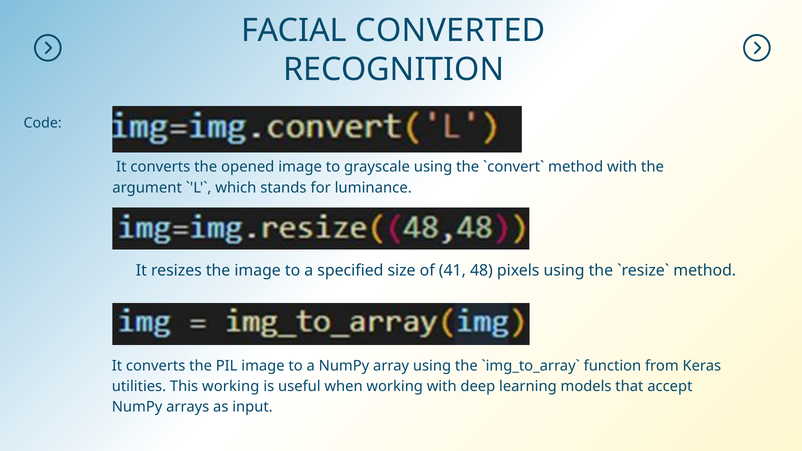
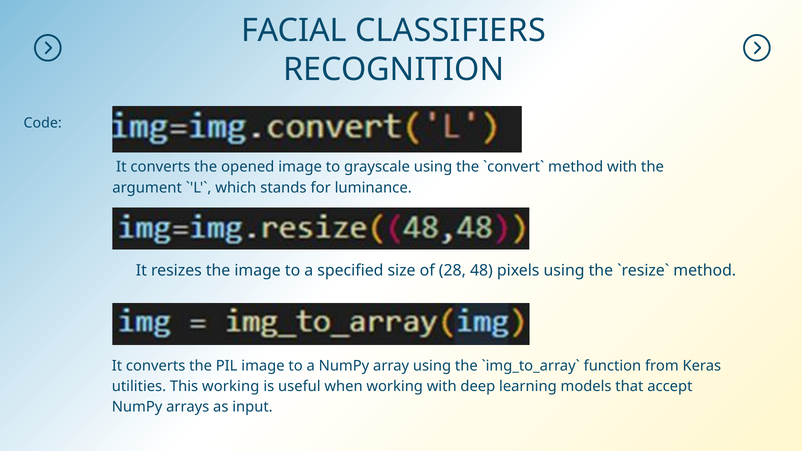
CONVERTED: CONVERTED -> CLASSIFIERS (450, 31)
41: 41 -> 28 (452, 271)
